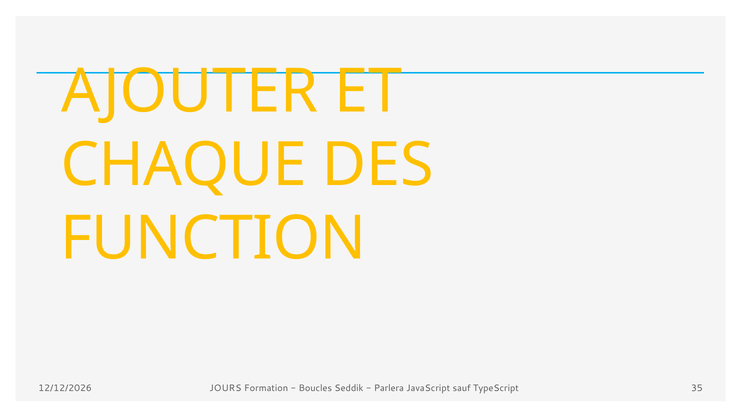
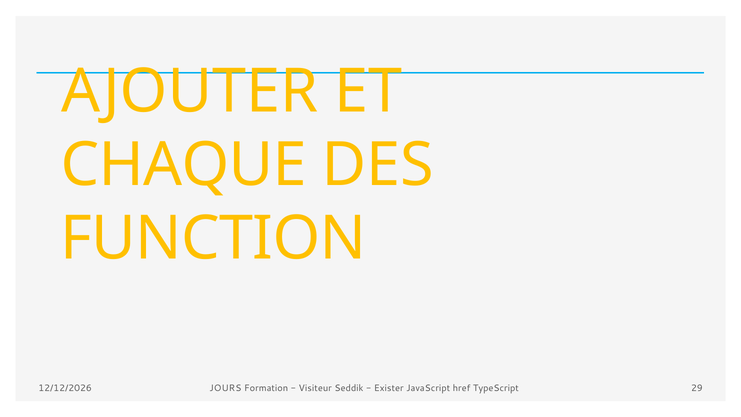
Boucles: Boucles -> Visiteur (315, 388)
Parlera: Parlera -> Exister (389, 388)
sauf: sauf -> href (462, 388)
35: 35 -> 29 (697, 388)
